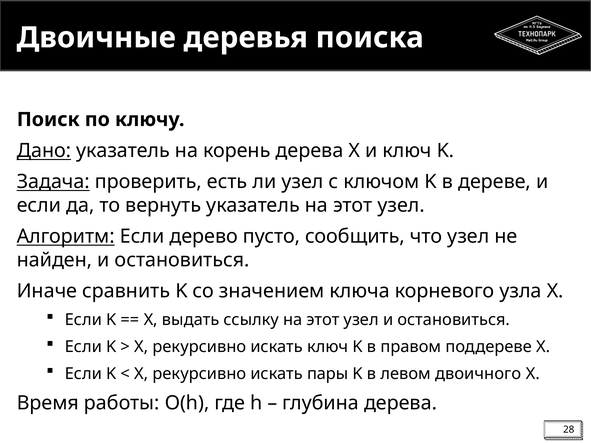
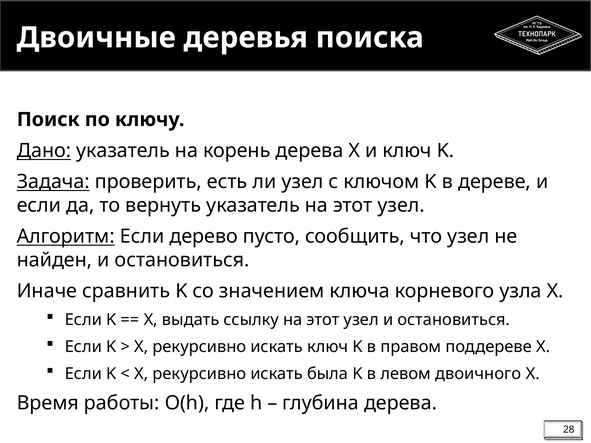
пары: пары -> была (328, 374)
